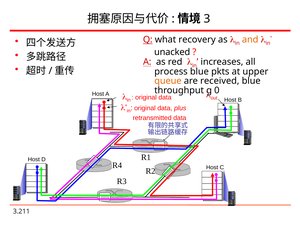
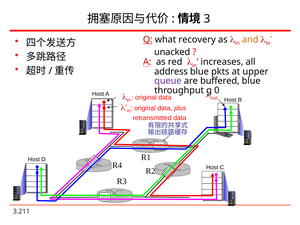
process: process -> address (171, 72)
queue colour: orange -> purple (168, 81)
received: received -> buffered (220, 81)
